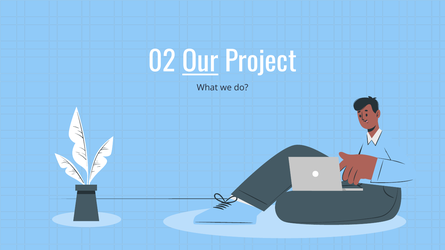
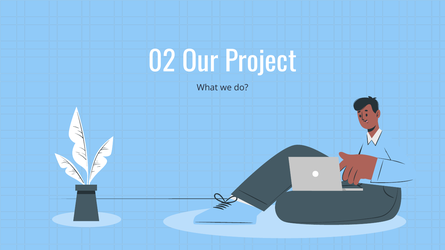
Our underline: present -> none (200, 63)
